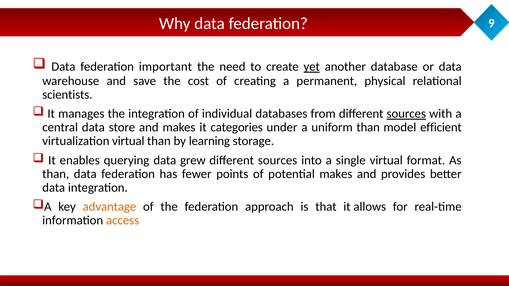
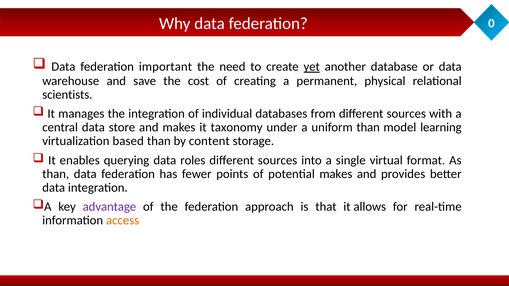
9: 9 -> 0 (491, 23)
sources underline: present -> none (406, 114)
categories: categories -> taxonomy (237, 128)
efficient: efficient -> learning (441, 128)
virtualization virtual: virtual -> based (128, 141)
learning: learning -> content (209, 141)
grew: grew -> roles (193, 160)
advantage colour: orange -> purple (109, 207)
